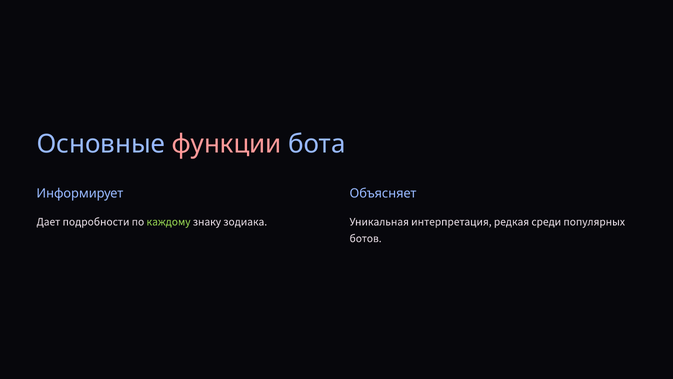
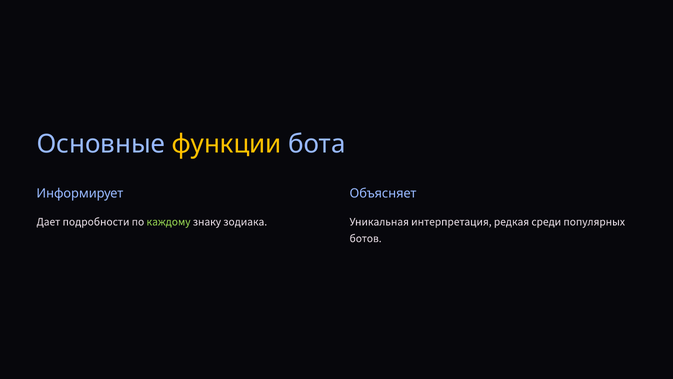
функции colour: pink -> yellow (227, 144)
